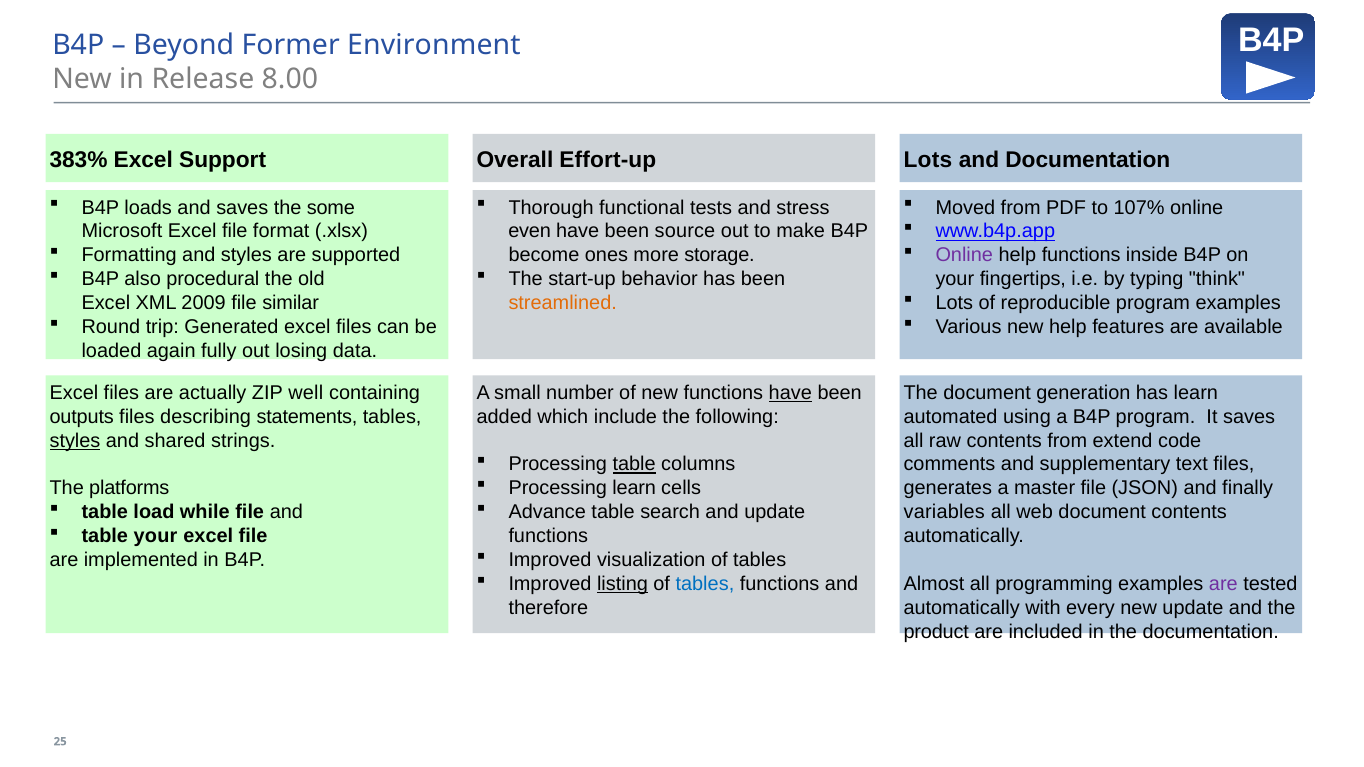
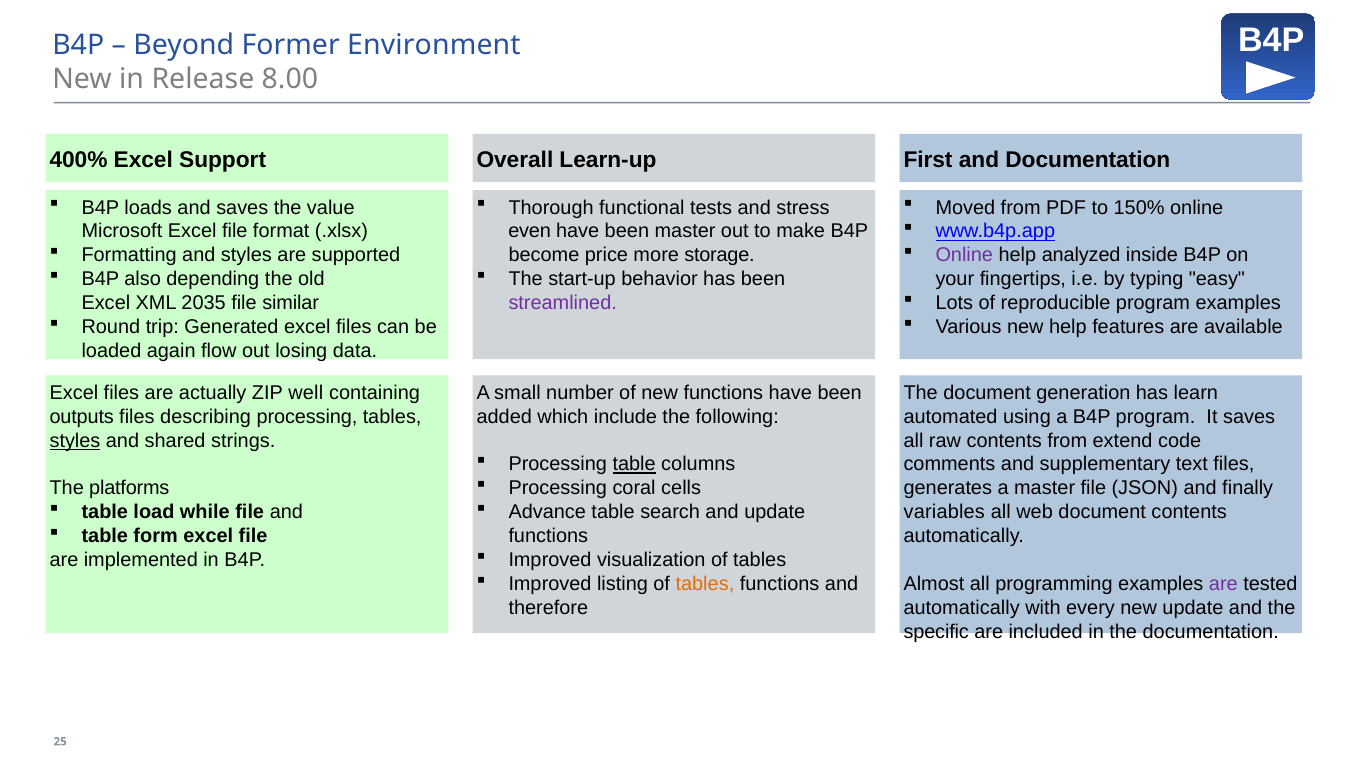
383%: 383% -> 400% (79, 160)
Effort-up: Effort-up -> Learn-up (608, 160)
Lots: Lots -> First (928, 160)
some: some -> value (331, 208)
107%: 107% -> 150% (1139, 208)
been source: source -> master (685, 231)
help functions: functions -> analyzed (1081, 255)
ones: ones -> price (606, 255)
procedural: procedural -> depending (213, 279)
think: think -> easy (1217, 279)
2009: 2009 -> 2035 (204, 303)
streamlined colour: orange -> purple (563, 303)
fully: fully -> flow (219, 351)
have underline: present -> none (790, 393)
describing statements: statements -> processing (307, 417)
Processing learn: learn -> coral (634, 488)
table your: your -> form (156, 536)
listing underline: present -> none (622, 584)
tables colour: blue -> orange (705, 584)
product: product -> specific (936, 632)
